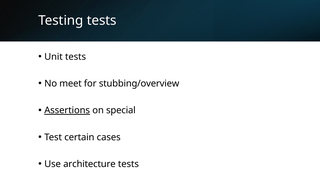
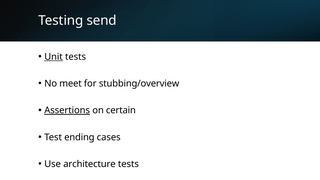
Testing tests: tests -> send (102, 21)
Unit underline: none -> present (54, 57)
special: special -> certain (121, 110)
certain: certain -> ending (79, 137)
